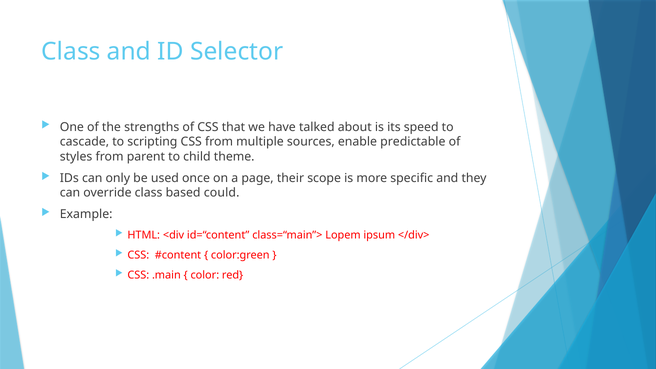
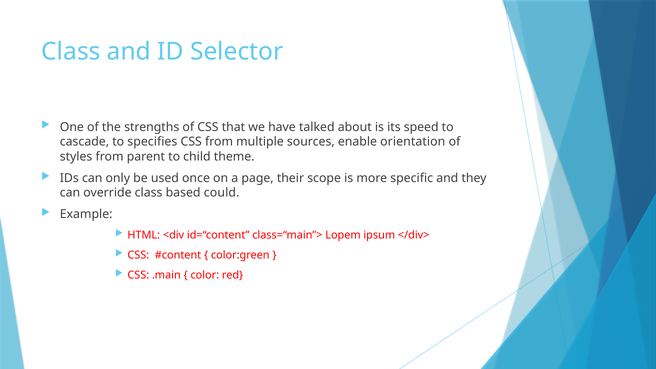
scripting: scripting -> specifies (152, 142)
predictable: predictable -> orientation (413, 142)
